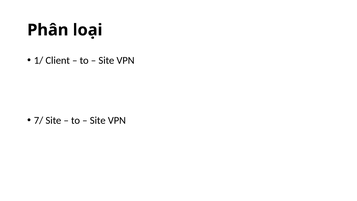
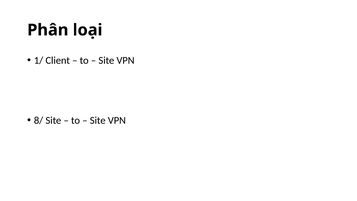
7/: 7/ -> 8/ (39, 120)
